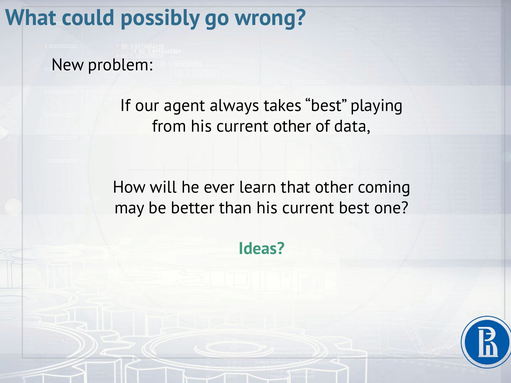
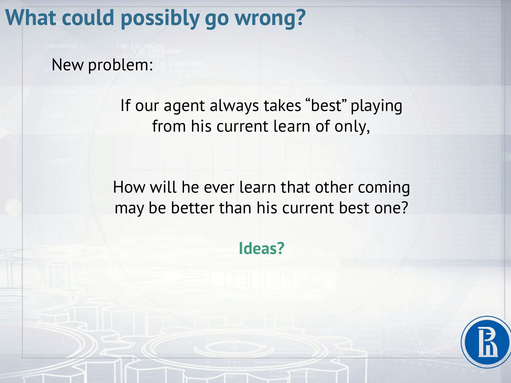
current other: other -> learn (292, 126)
data: data -> only (352, 126)
